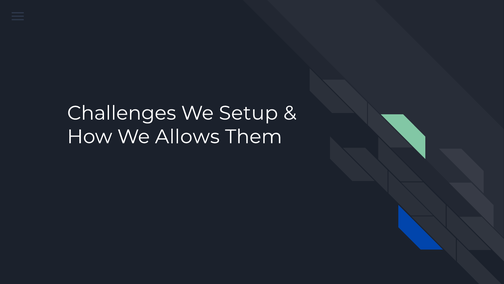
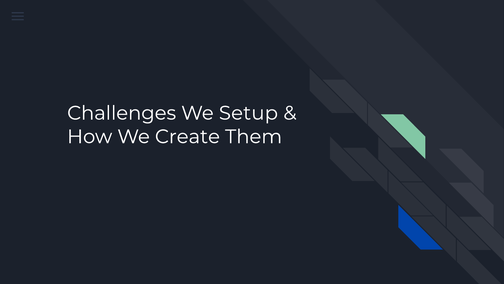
Allows: Allows -> Create (187, 136)
